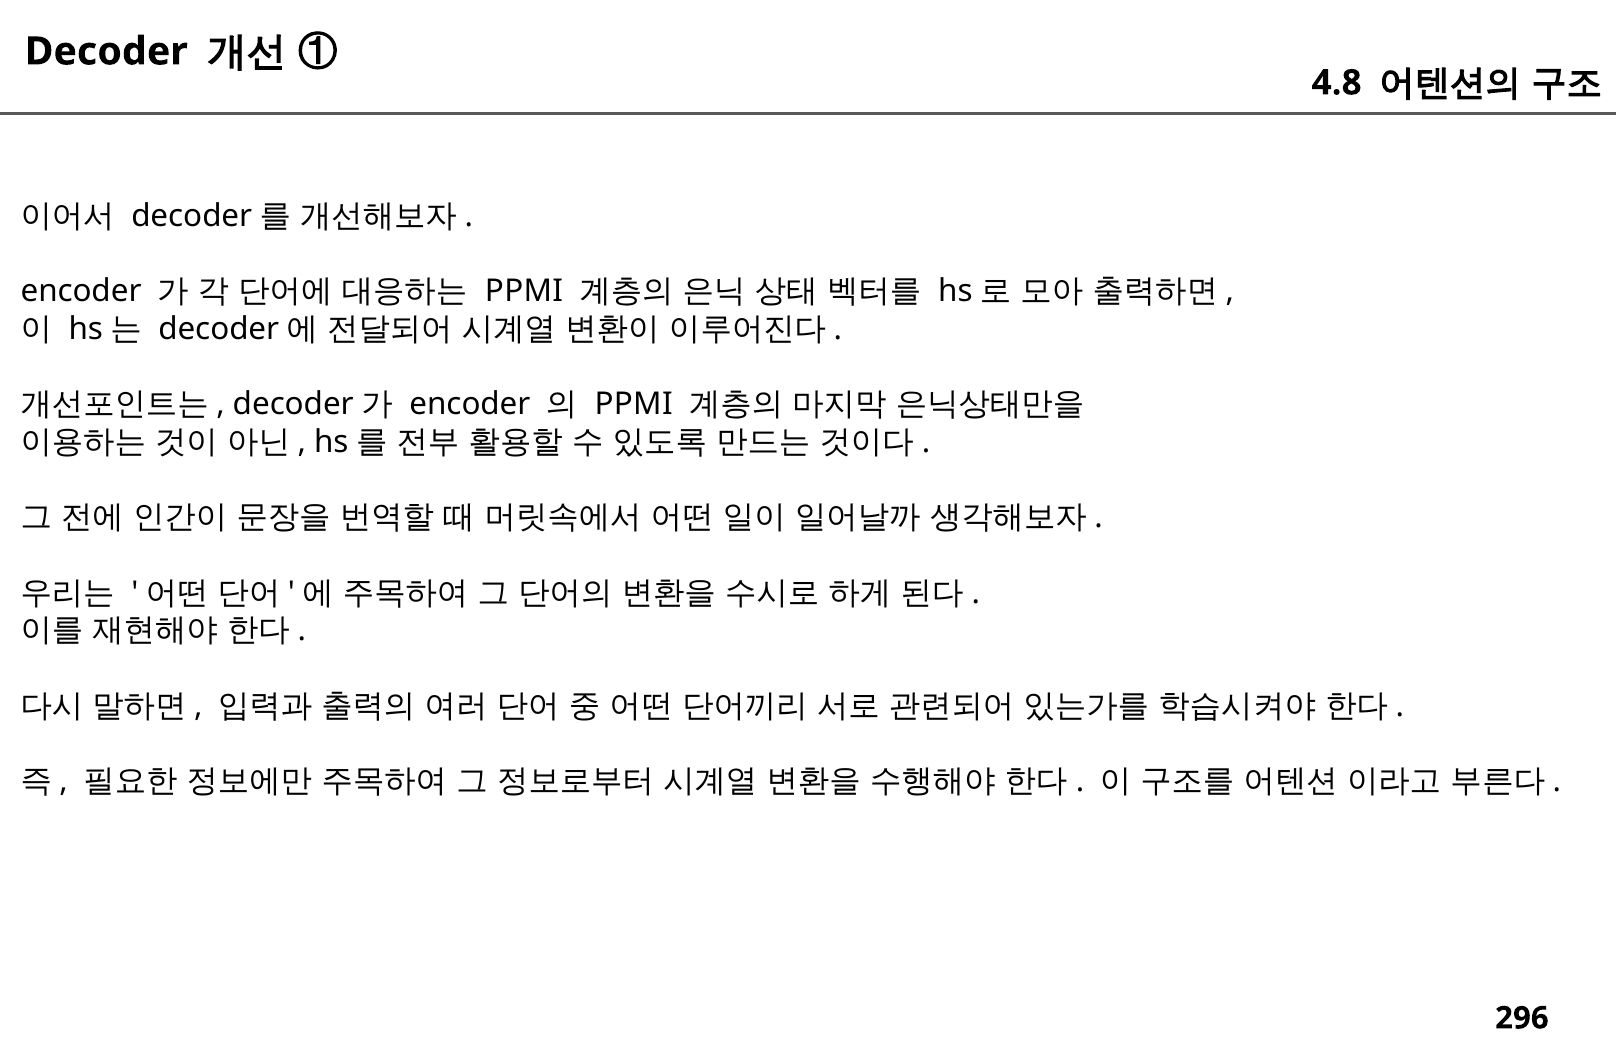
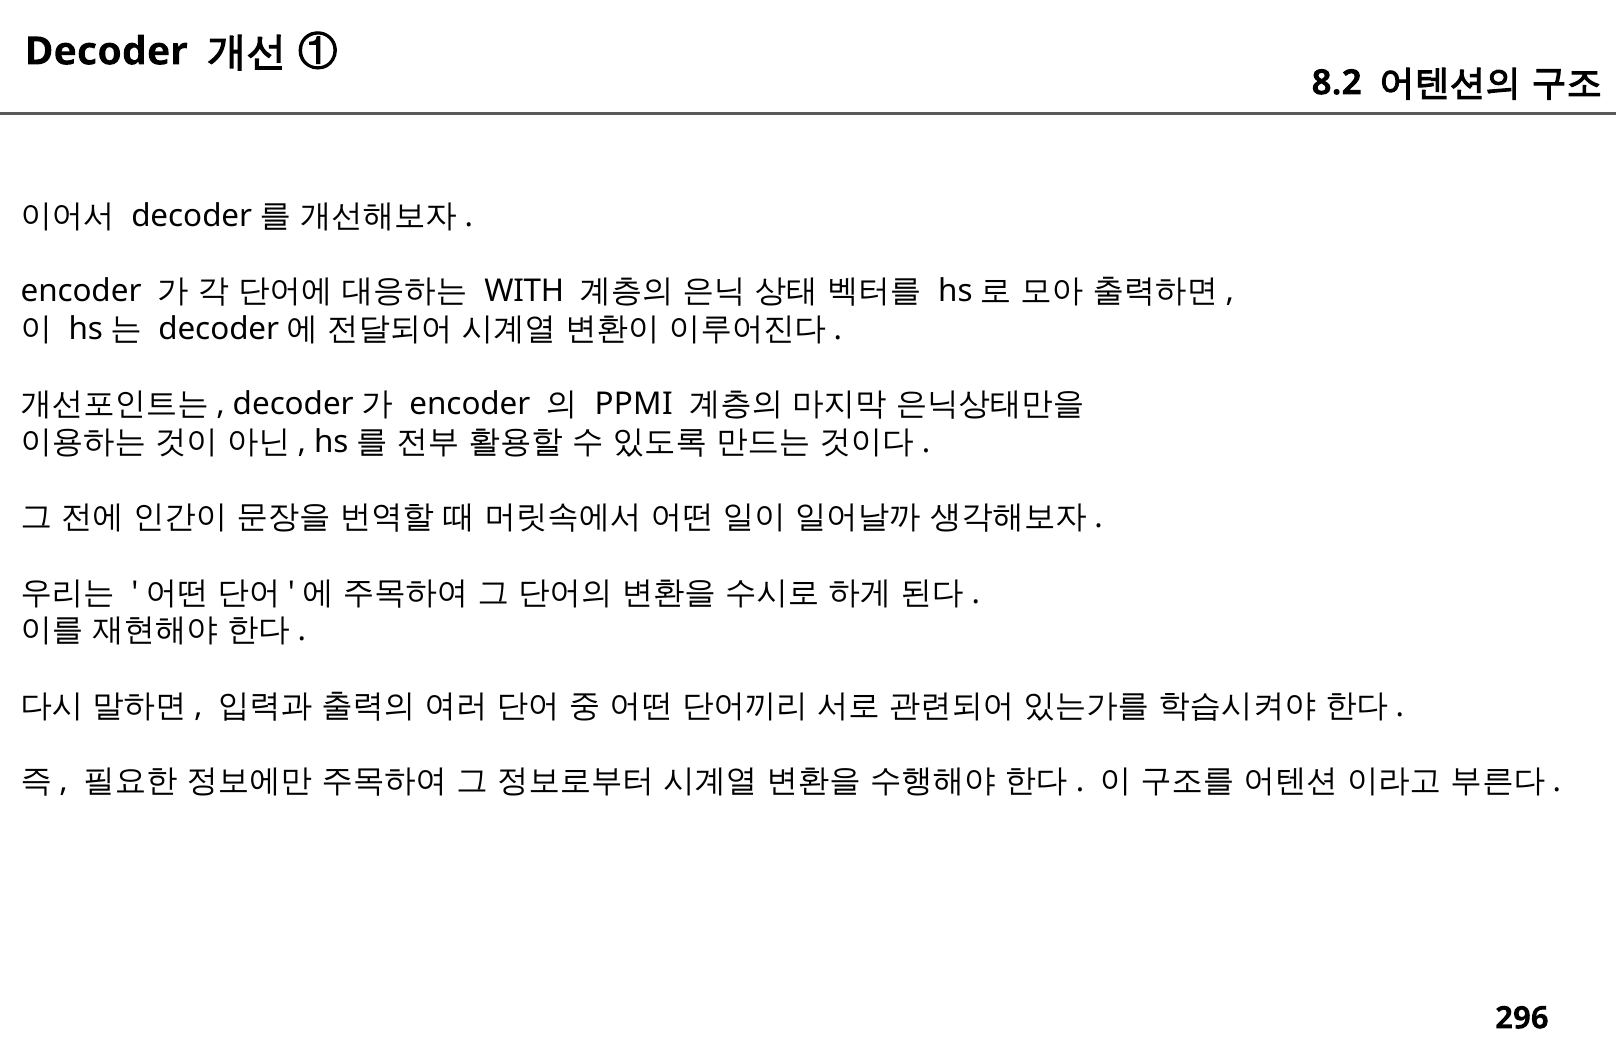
4.8: 4.8 -> 8.2 (1337, 83)
PPMI: PPMI -> WITH (524, 291)
